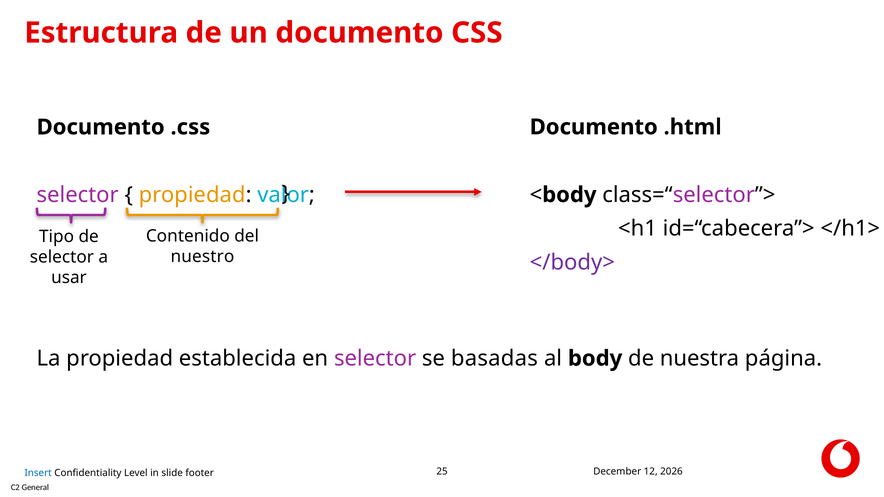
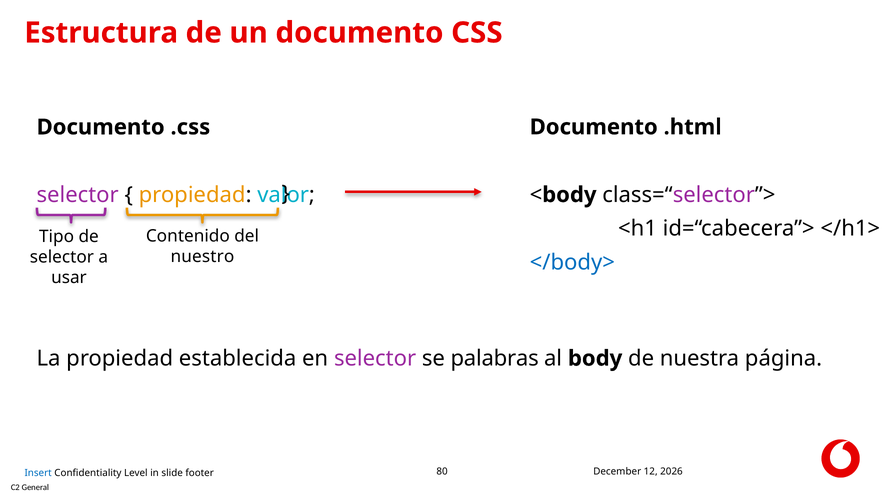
</body> colour: purple -> blue (572, 263)
basadas: basadas -> palabras (495, 359)
25: 25 -> 80 (442, 472)
